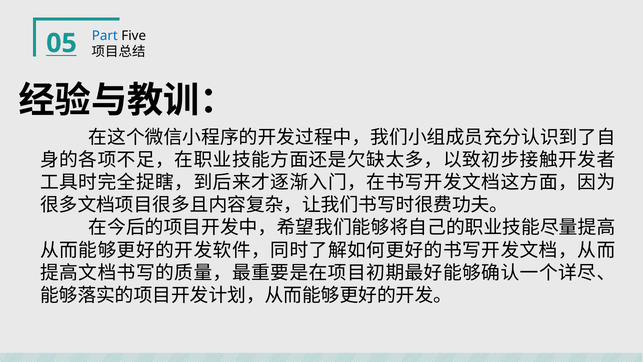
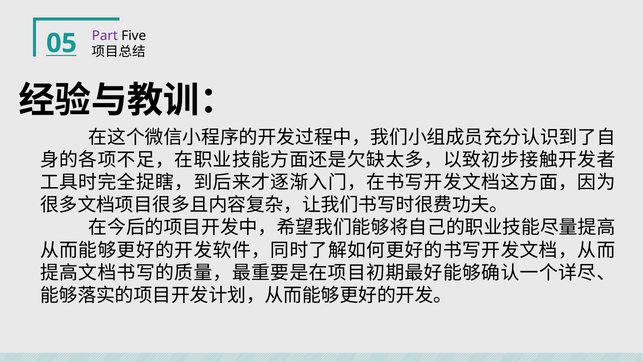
Part colour: blue -> purple (105, 36)
